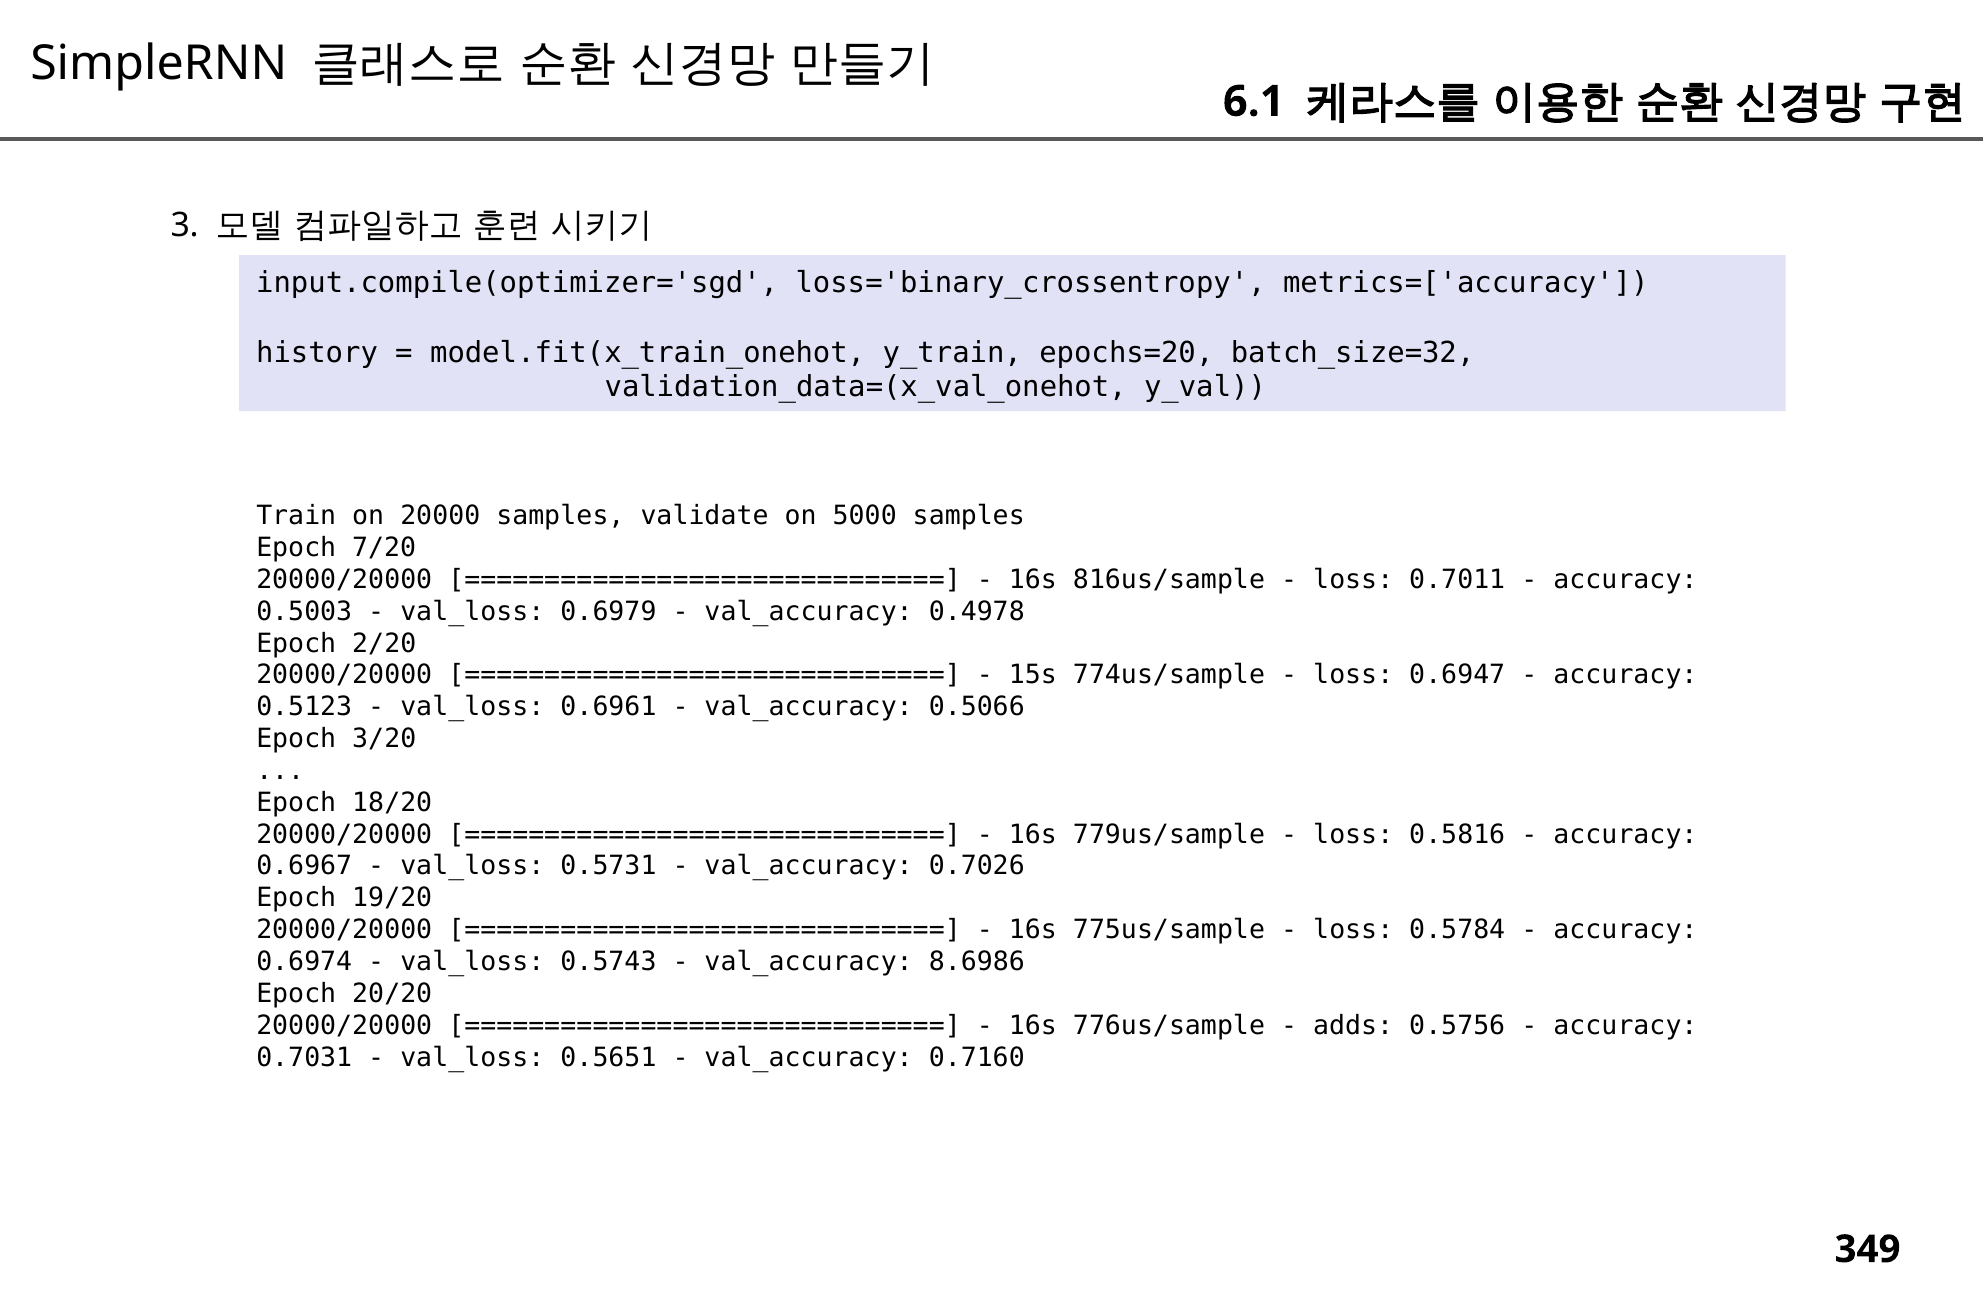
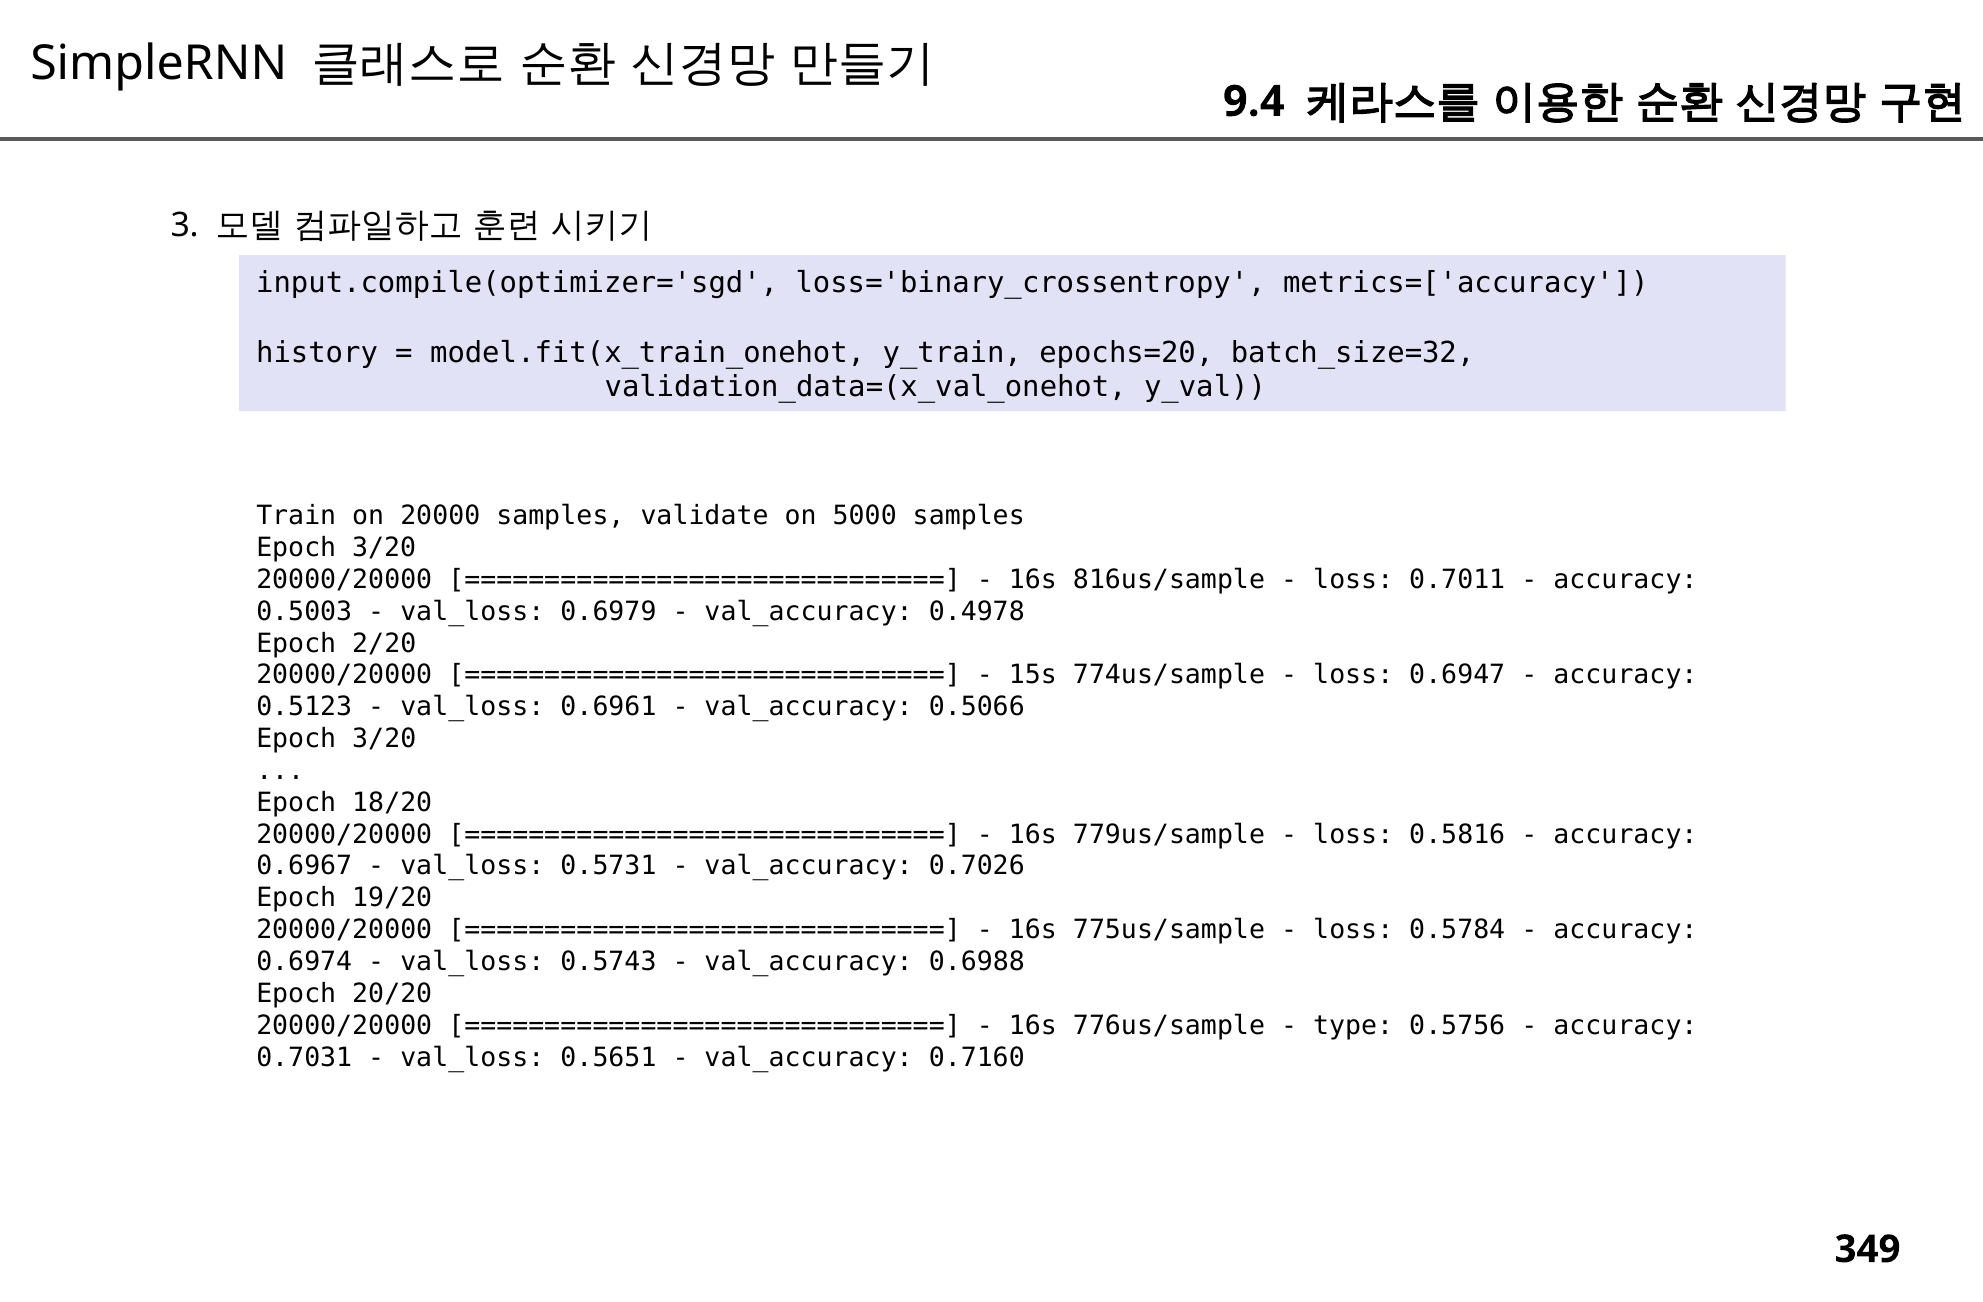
6.1: 6.1 -> 9.4 (1254, 102)
7/20: 7/20 -> 3/20 (384, 548)
8.6986: 8.6986 -> 0.6988 (977, 962)
adds: adds -> type (1353, 1026)
